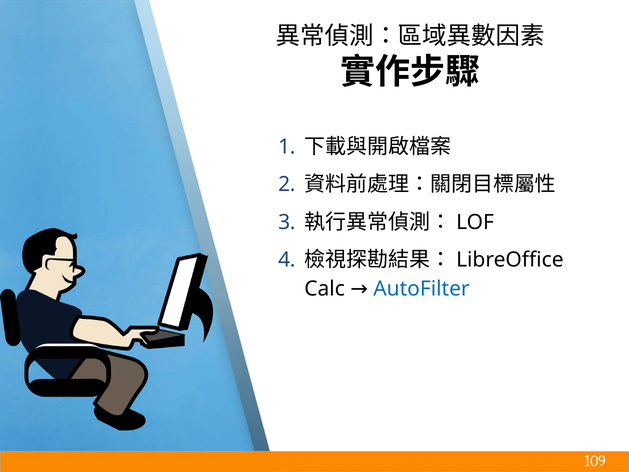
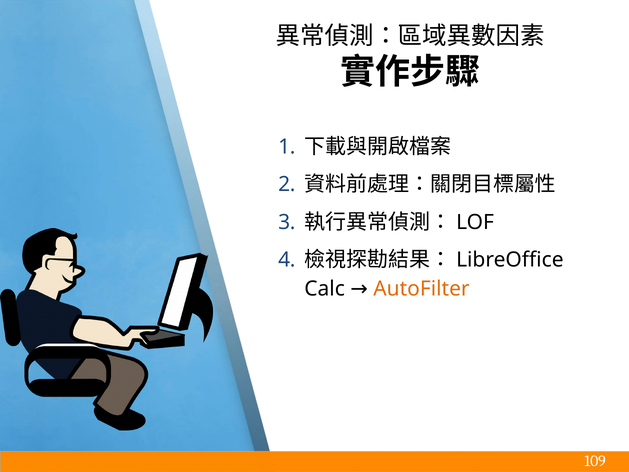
AutoFilter colour: blue -> orange (421, 289)
